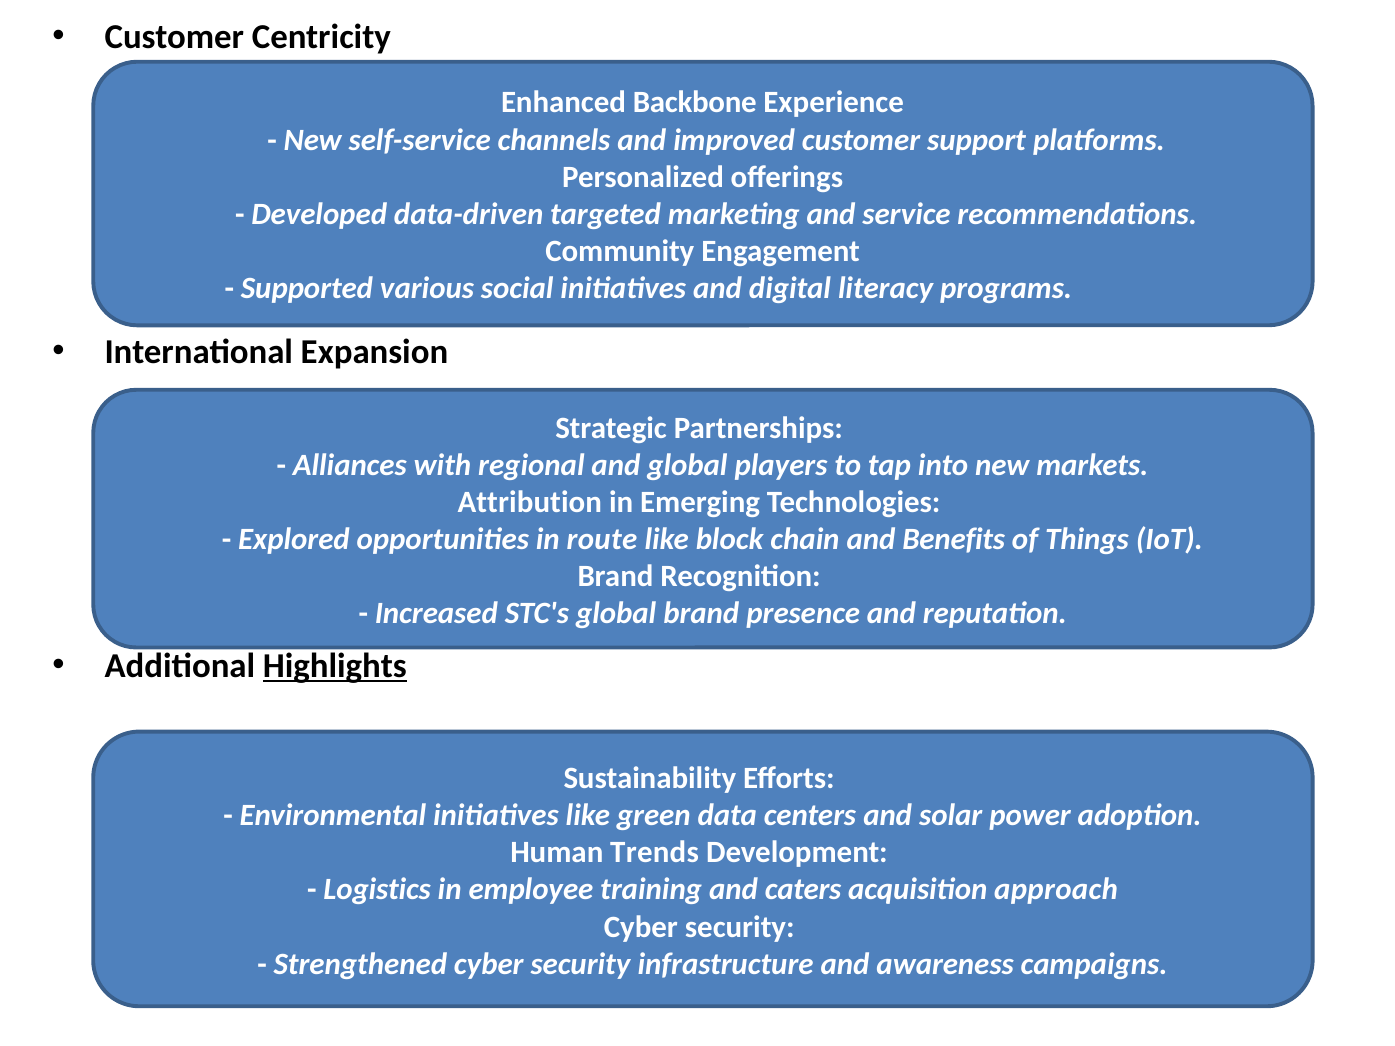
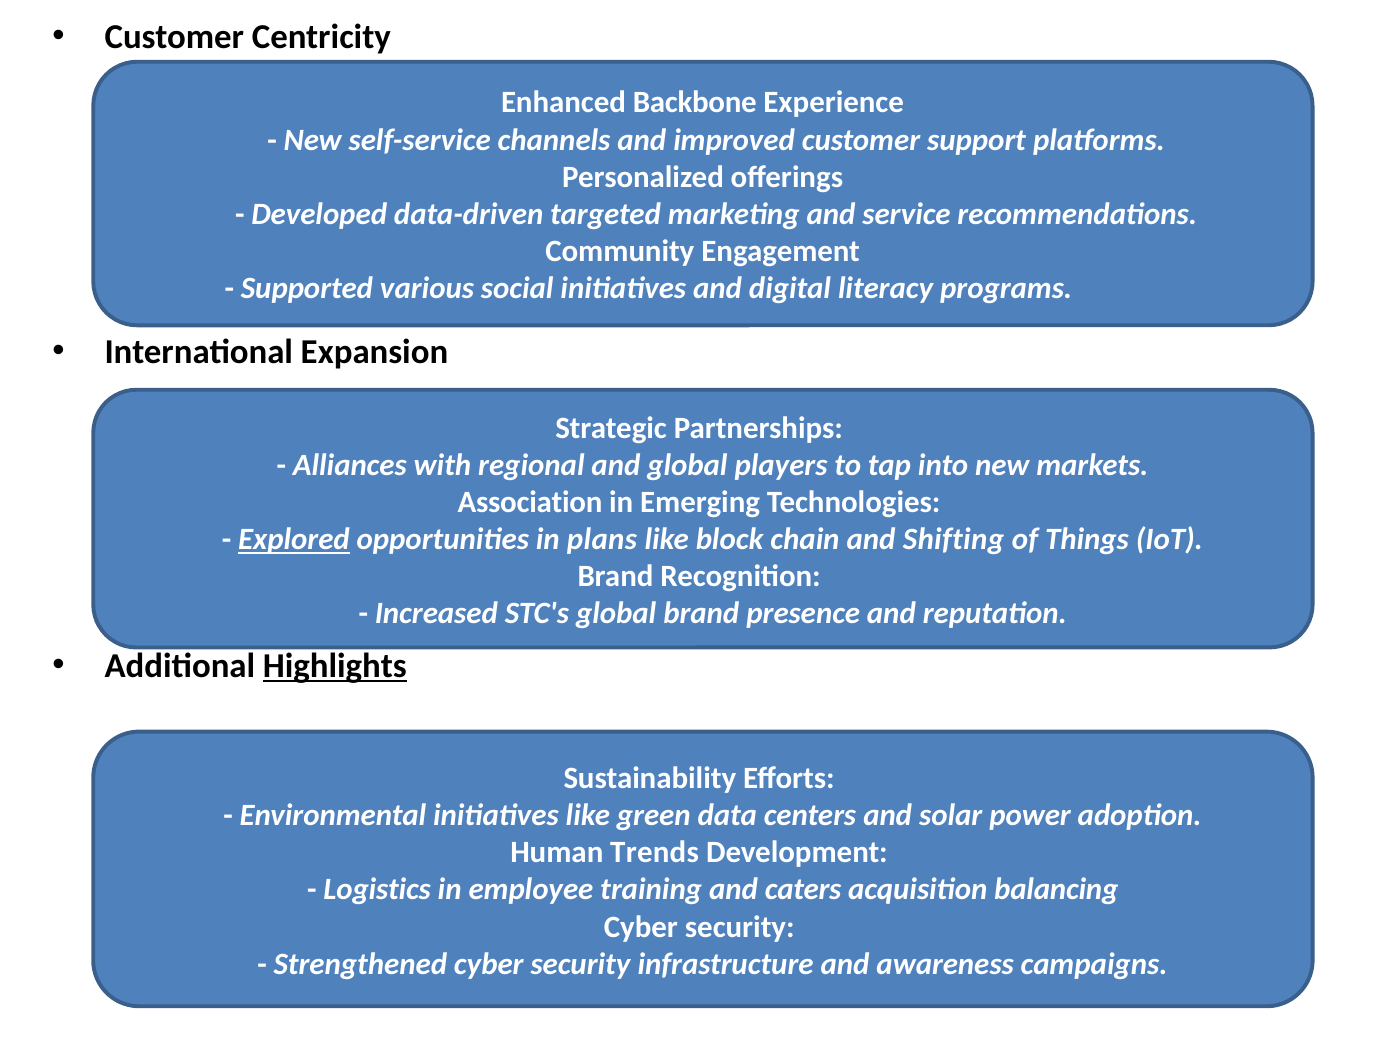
Attribution: Attribution -> Association (530, 502)
Explored underline: none -> present (294, 539)
route: route -> plans (602, 539)
Benefits: Benefits -> Shifting (953, 539)
approach: approach -> balancing (1056, 890)
